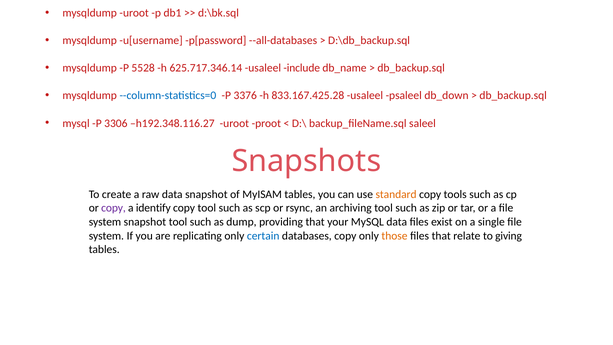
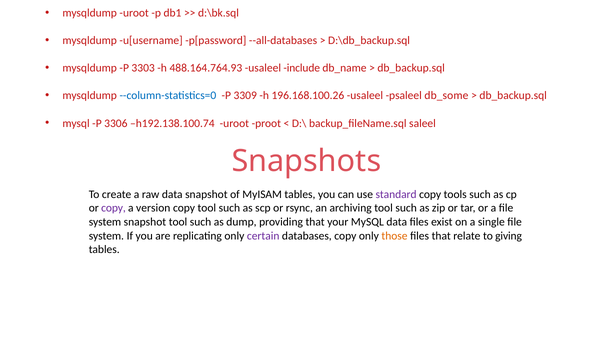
5528: 5528 -> 3303 (143, 68)
625.717.346.14: 625.717.346.14 -> 488.164.764.93 (206, 68)
3376: 3376 -> 3309 (245, 96)
833.167.425.28: 833.167.425.28 -> 196.168.100.26 (308, 96)
db_down: db_down -> db_some (446, 96)
h192.348.116.27: h192.348.116.27 -> h192.138.100.74 (172, 123)
standard colour: orange -> purple (396, 194)
identify: identify -> version (153, 208)
certain colour: blue -> purple (263, 236)
